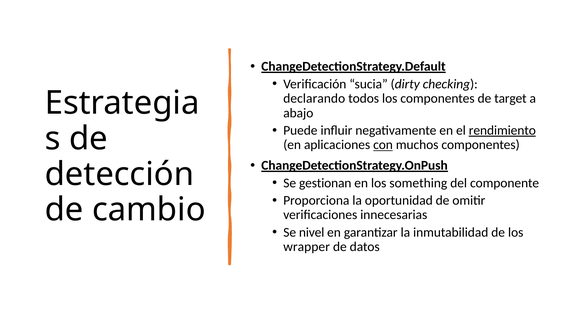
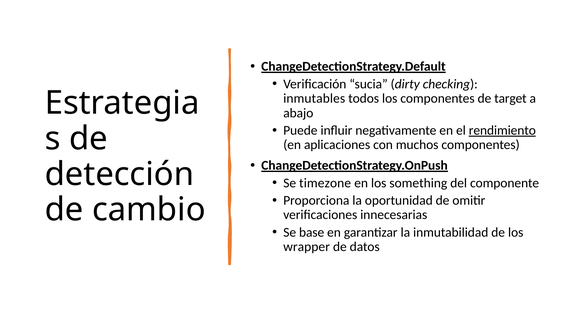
declarando: declarando -> inmutables (314, 99)
con underline: present -> none (383, 145)
gestionan: gestionan -> timezone (325, 183)
nivel: nivel -> base (312, 232)
